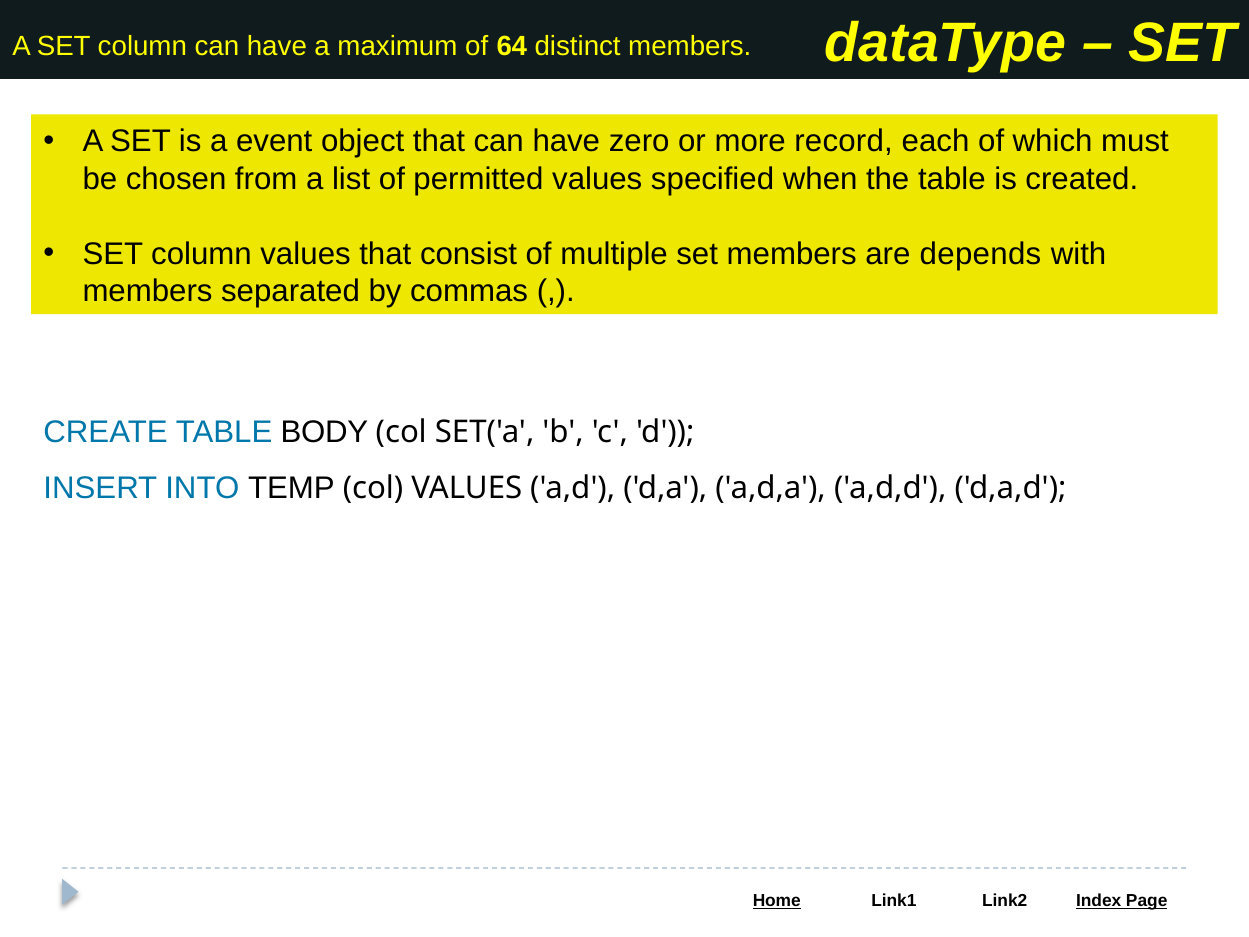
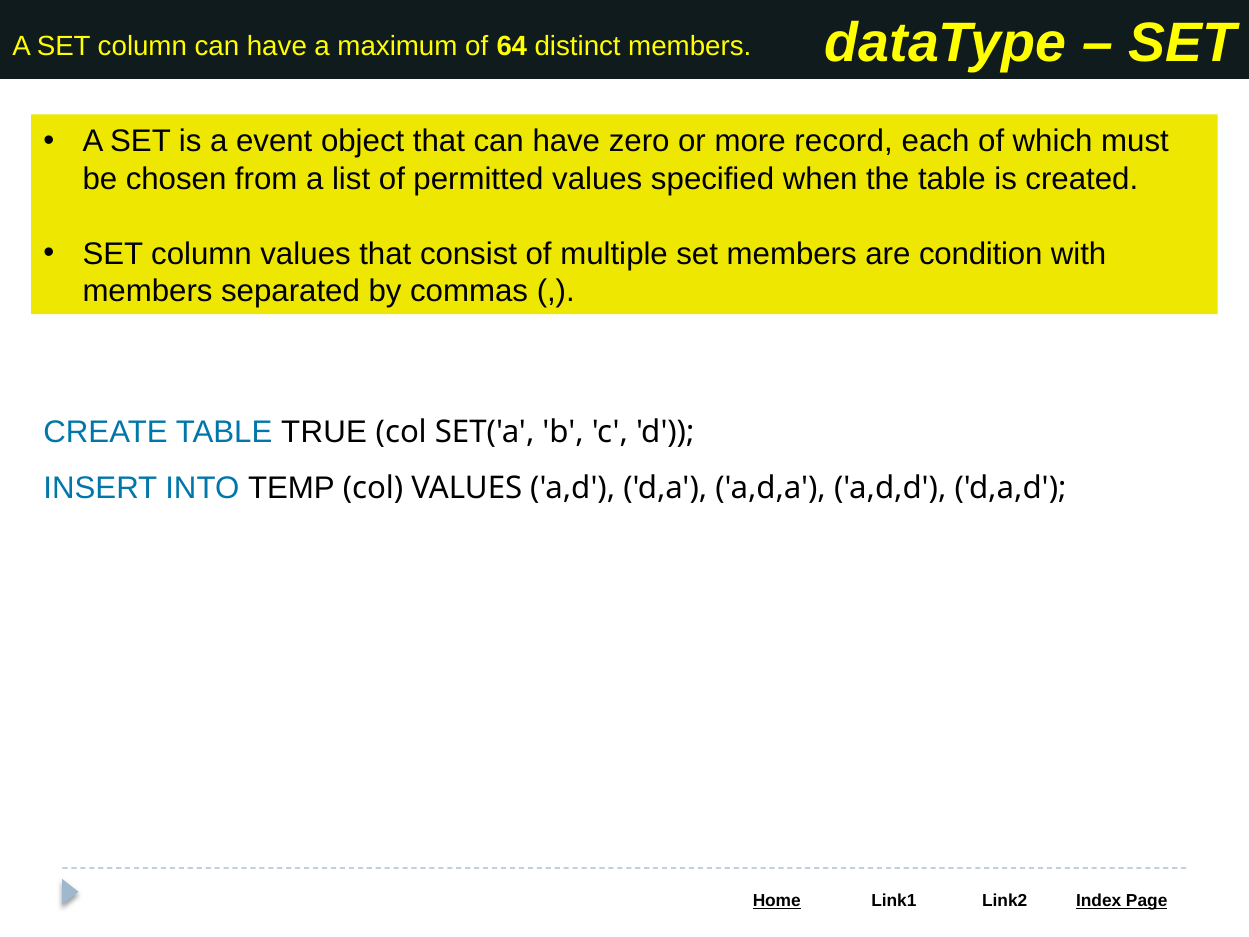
depends: depends -> condition (981, 254)
BODY: BODY -> TRUE (324, 432)
